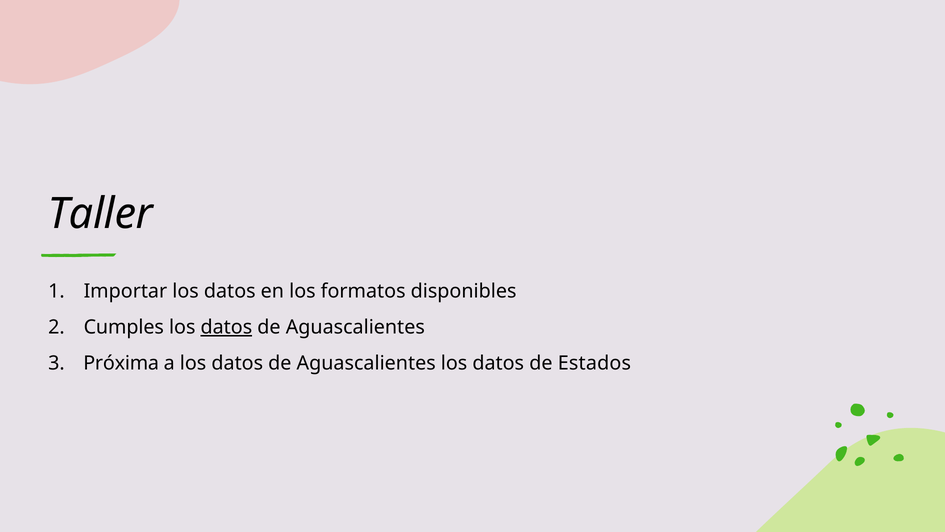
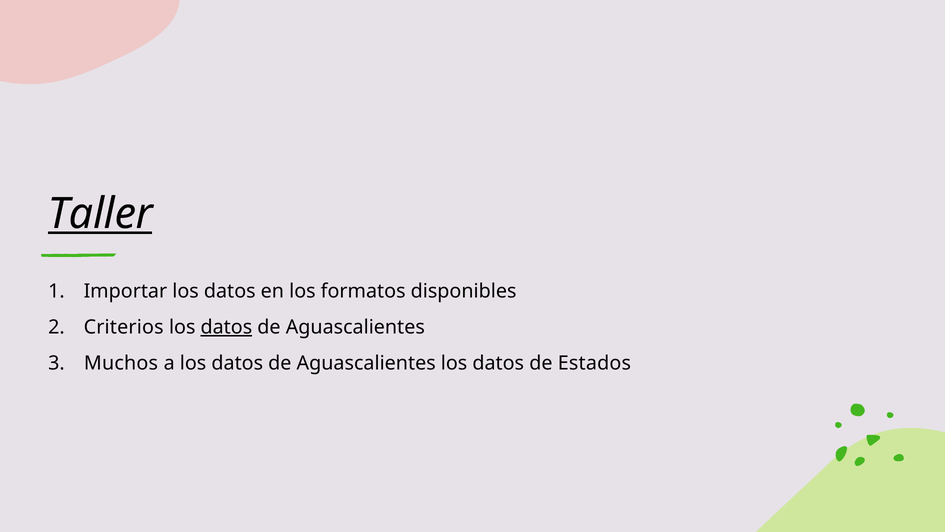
Taller underline: none -> present (100, 214)
Cumples: Cumples -> Criterios (124, 327)
Próxima: Próxima -> Muchos (121, 363)
